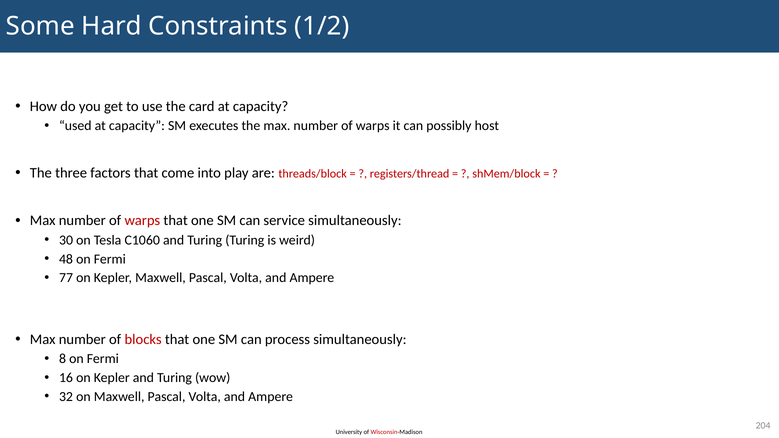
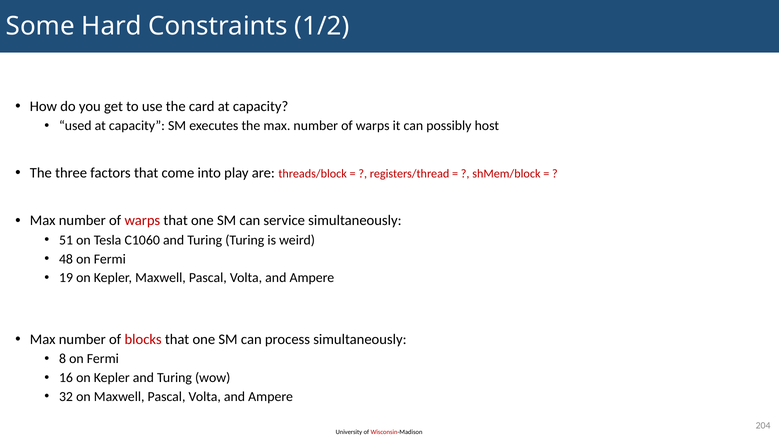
30: 30 -> 51 (66, 240)
77: 77 -> 19 (66, 278)
